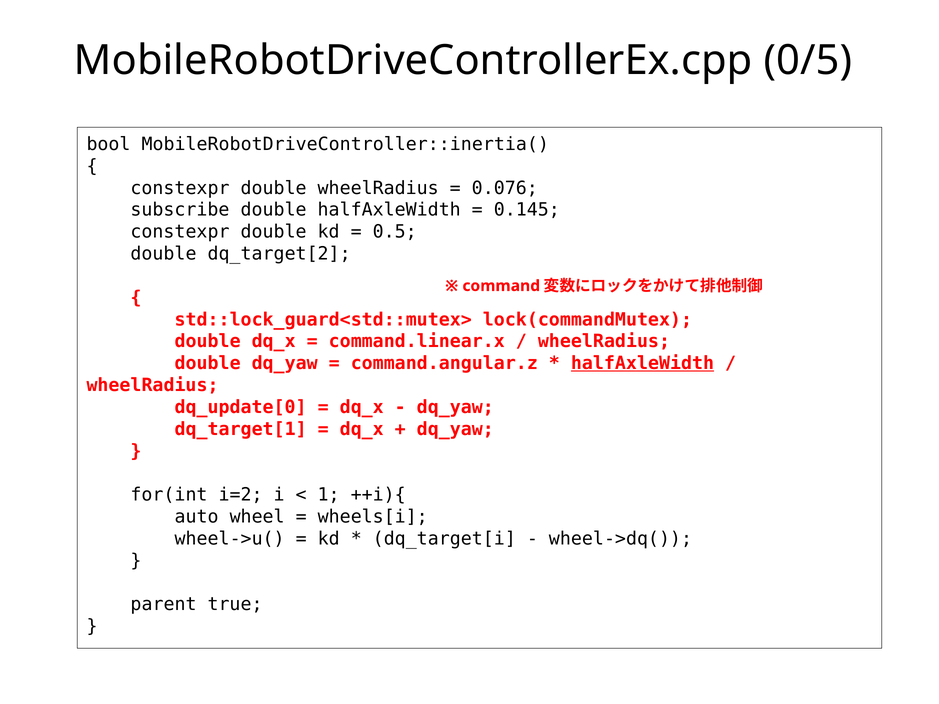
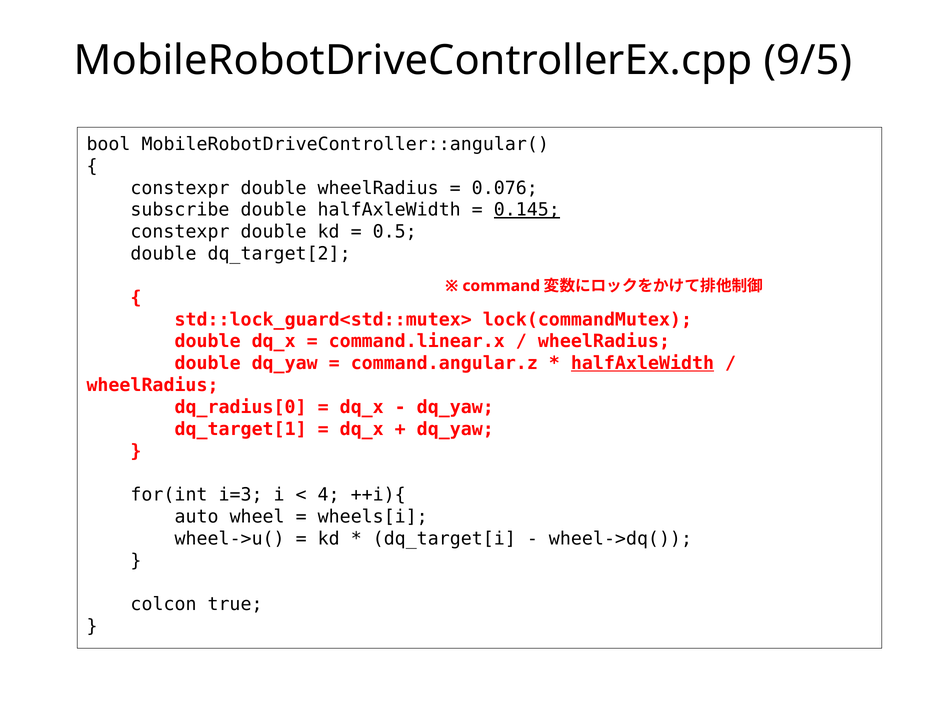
0/5: 0/5 -> 9/5 (808, 61)
MobileRobotDriveController::inertia(: MobileRobotDriveController::inertia( -> MobileRobotDriveController::angular( (345, 144)
0.145 underline: none -> present (527, 210)
dq_update[0: dq_update[0 -> dq_radius[0 (241, 407)
i=2: i=2 -> i=3 (241, 495)
1: 1 -> 4 (329, 495)
parent: parent -> colcon (164, 605)
